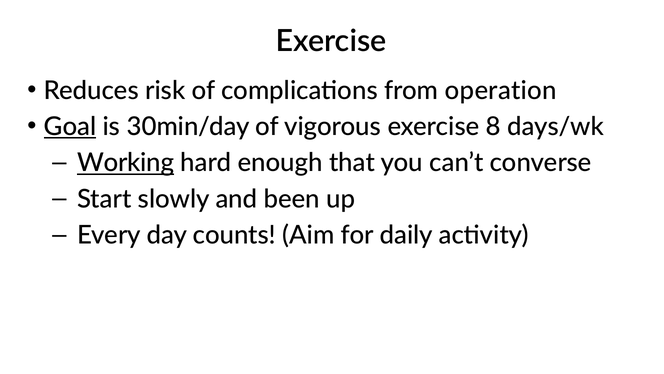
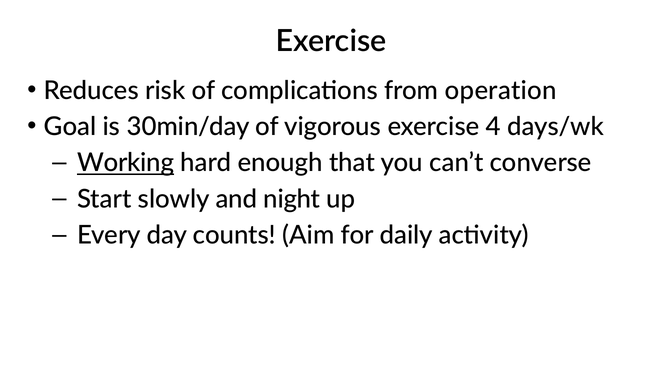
Goal underline: present -> none (70, 127)
8: 8 -> 4 (493, 127)
been: been -> night (292, 199)
